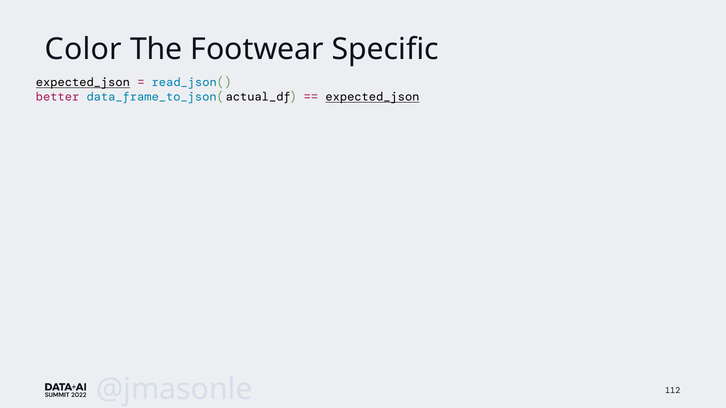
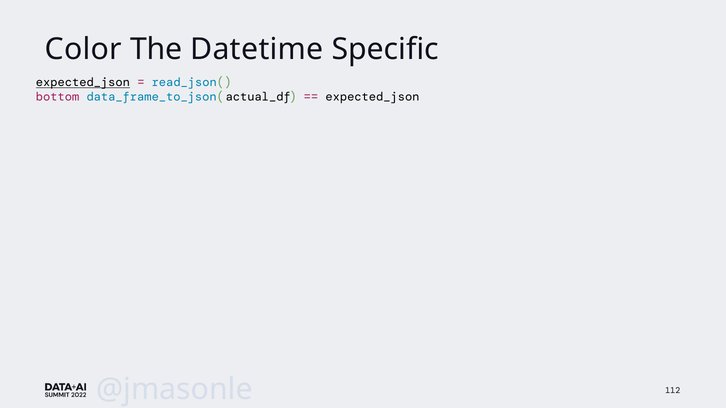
Footwear: Footwear -> Datetime (257, 49)
better: better -> bottom (58, 97)
expected_json underline: present -> none (372, 97)
